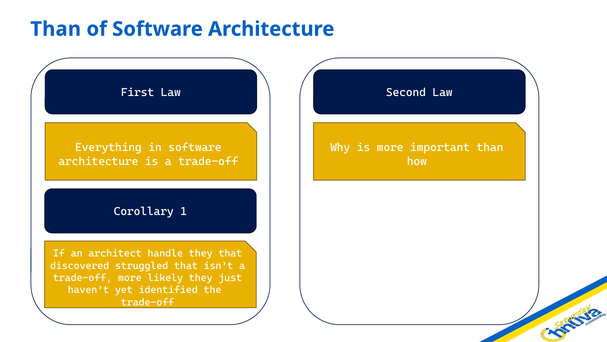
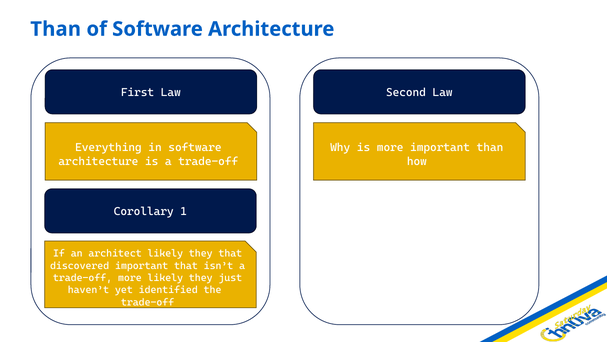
architect handle: handle -> likely (165, 253)
discovered struggled: struggled -> important (142, 265)
